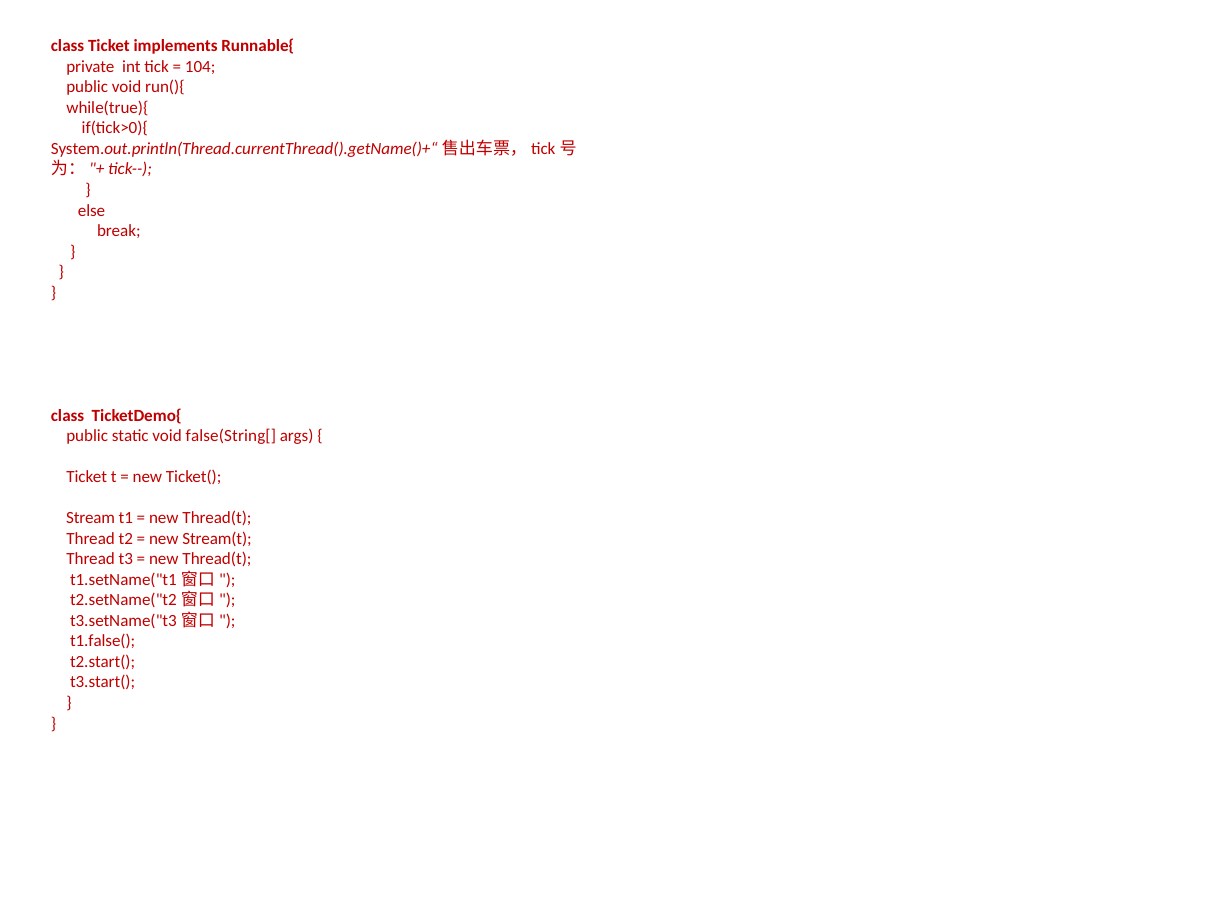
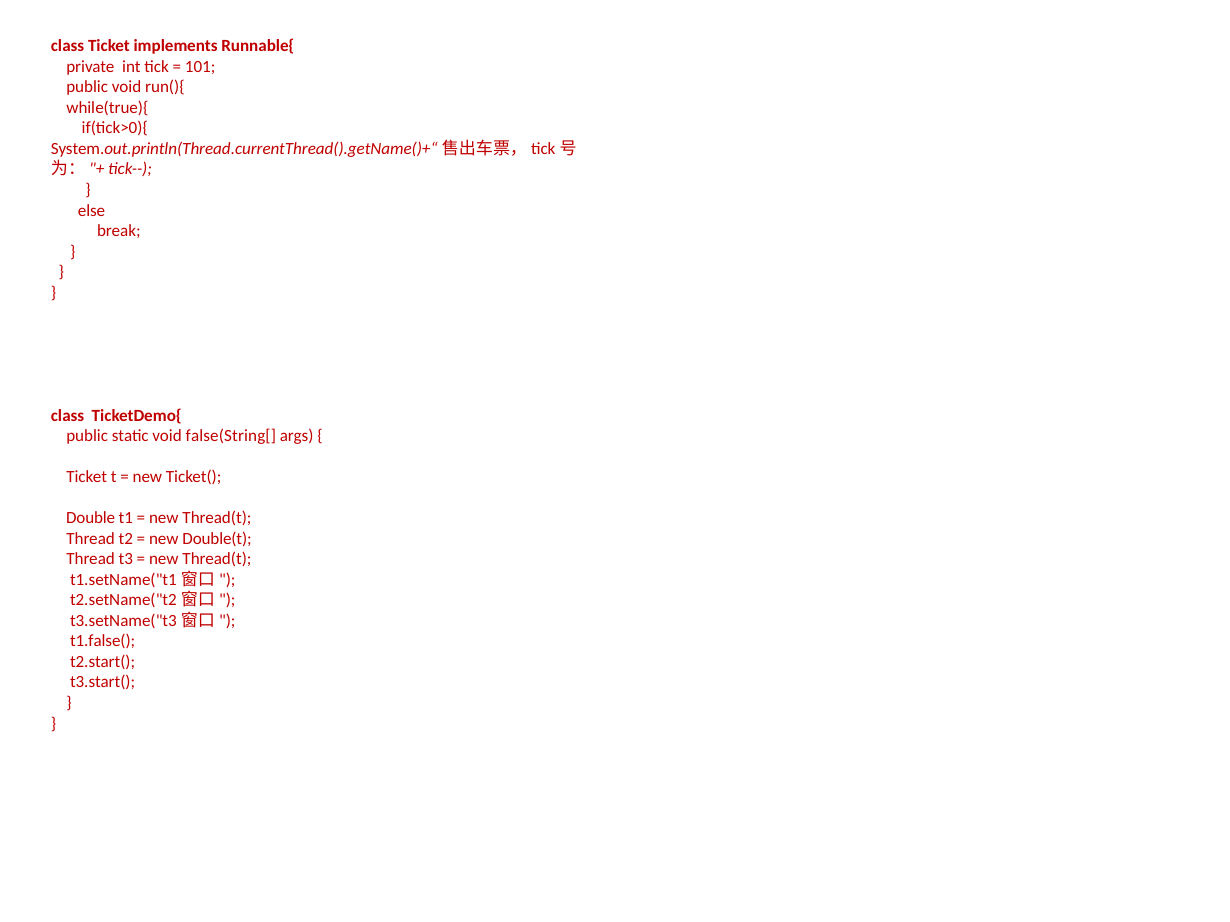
104: 104 -> 101 (200, 67)
Stream: Stream -> Double (91, 518)
Stream(t: Stream(t -> Double(t (217, 539)
